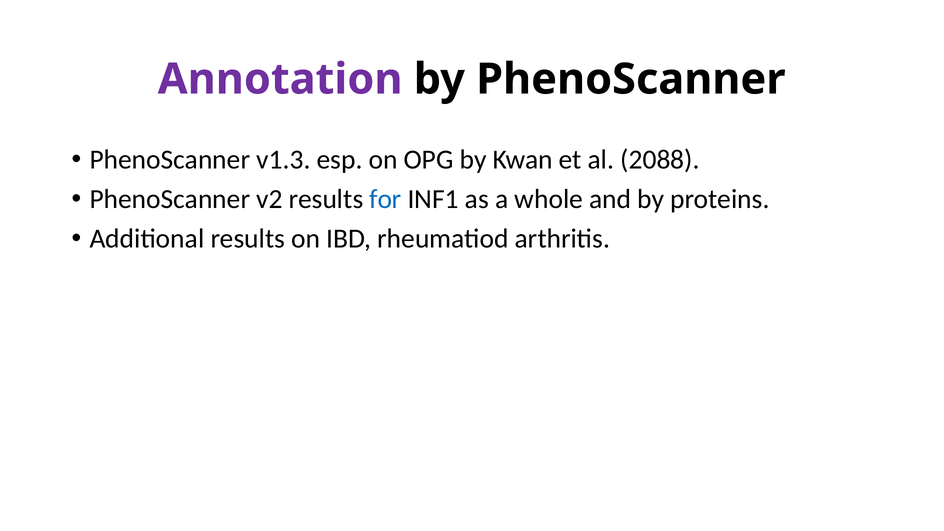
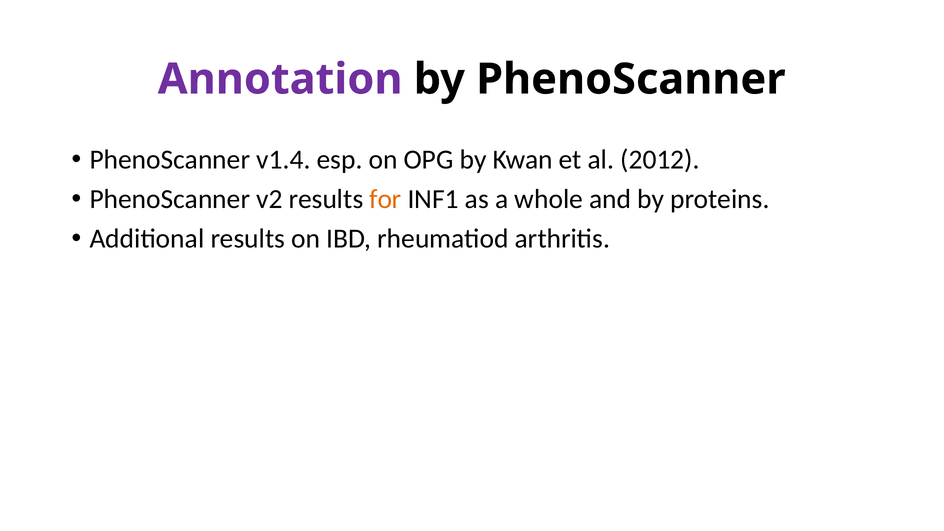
v1.3: v1.3 -> v1.4 (283, 160)
2088: 2088 -> 2012 (660, 160)
for colour: blue -> orange (385, 199)
